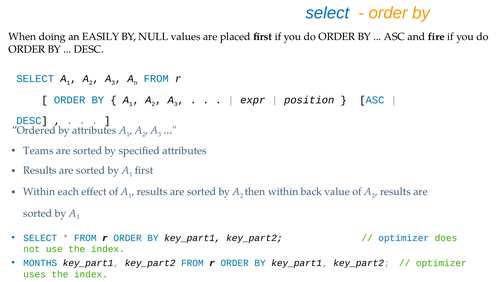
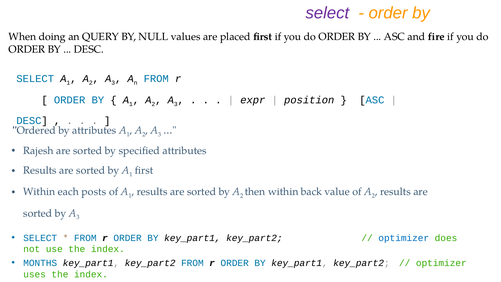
select colour: blue -> purple (327, 13)
EASILY: EASILY -> QUERY (101, 37)
Teams: Teams -> Rajesh (38, 151)
effect: effect -> posts (94, 192)
